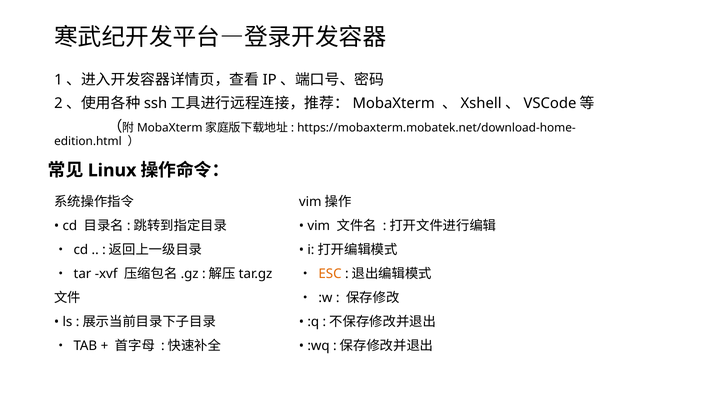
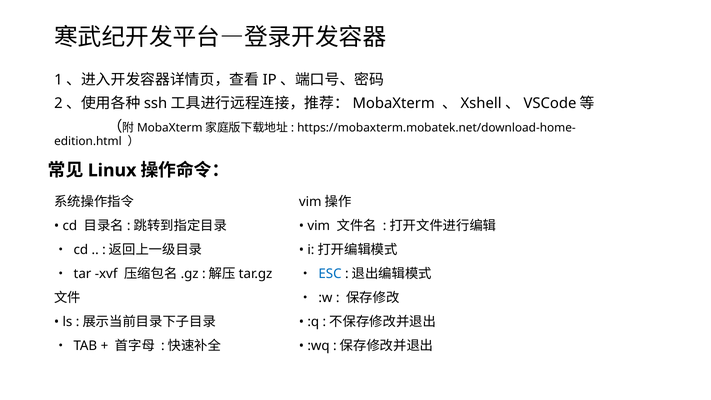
ESC colour: orange -> blue (330, 274)
